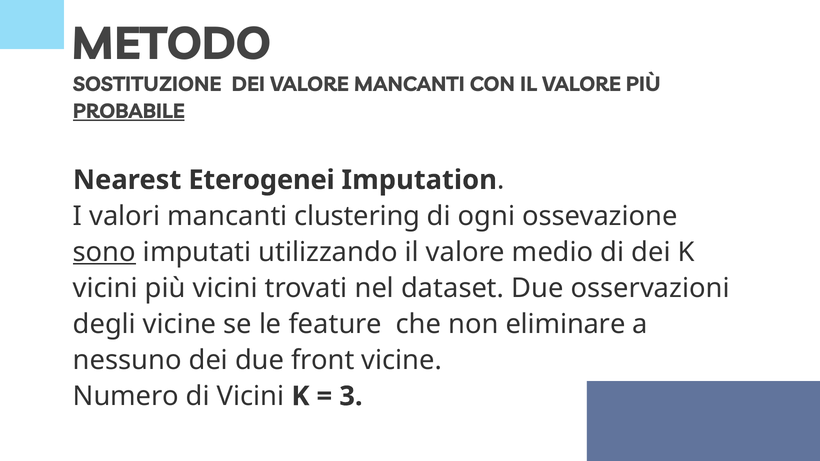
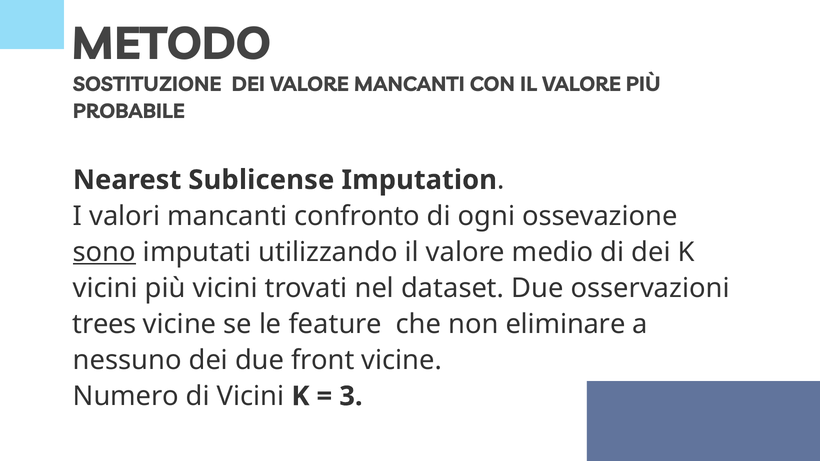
PROBABILE underline: present -> none (129, 112)
Eterogenei: Eterogenei -> Sublicense (261, 180)
clustering: clustering -> confronto (357, 216)
degli: degli -> trees (104, 324)
